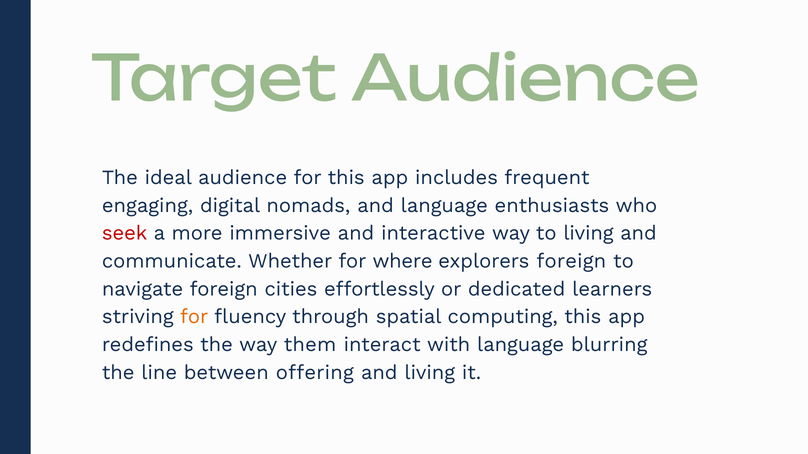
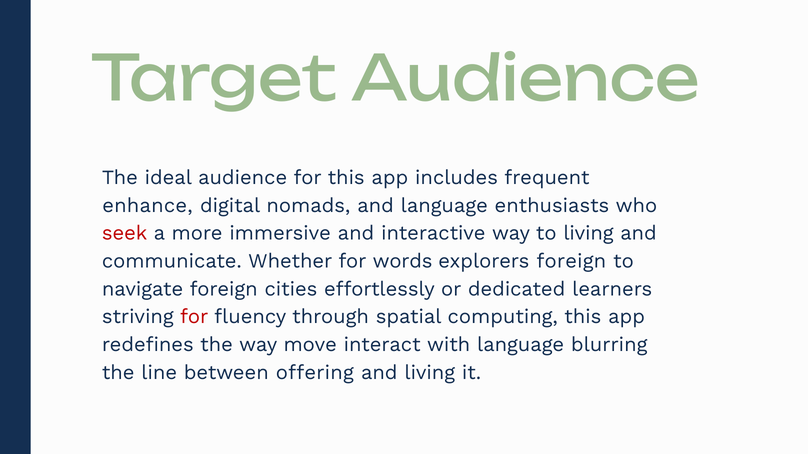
engaging: engaging -> enhance (147, 206)
where: where -> words (403, 261)
for colour: orange -> red (194, 317)
them: them -> move (310, 345)
